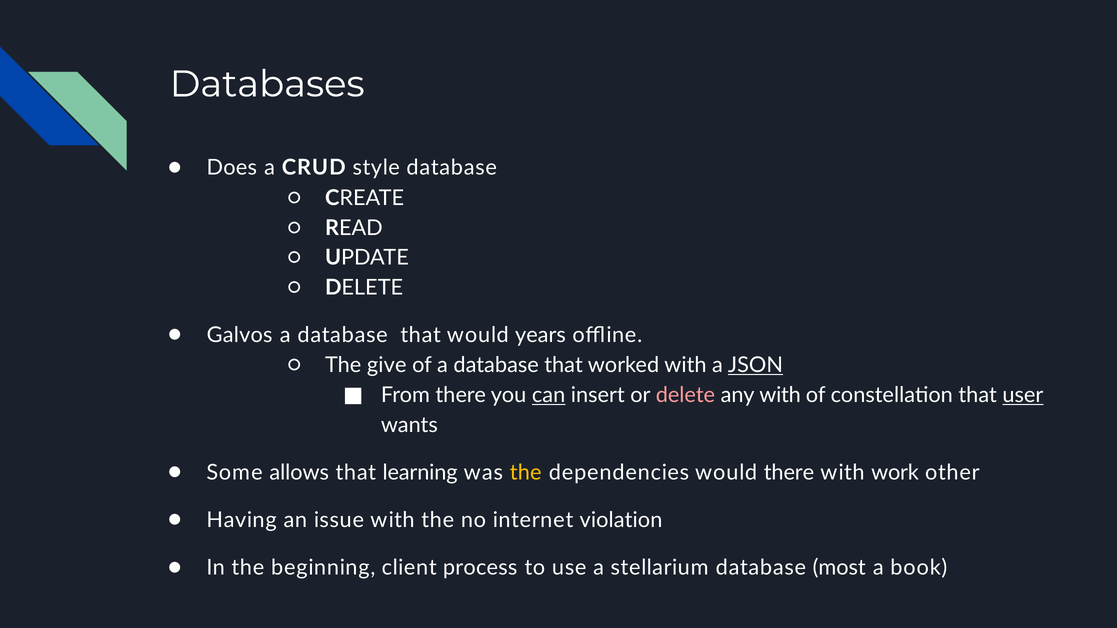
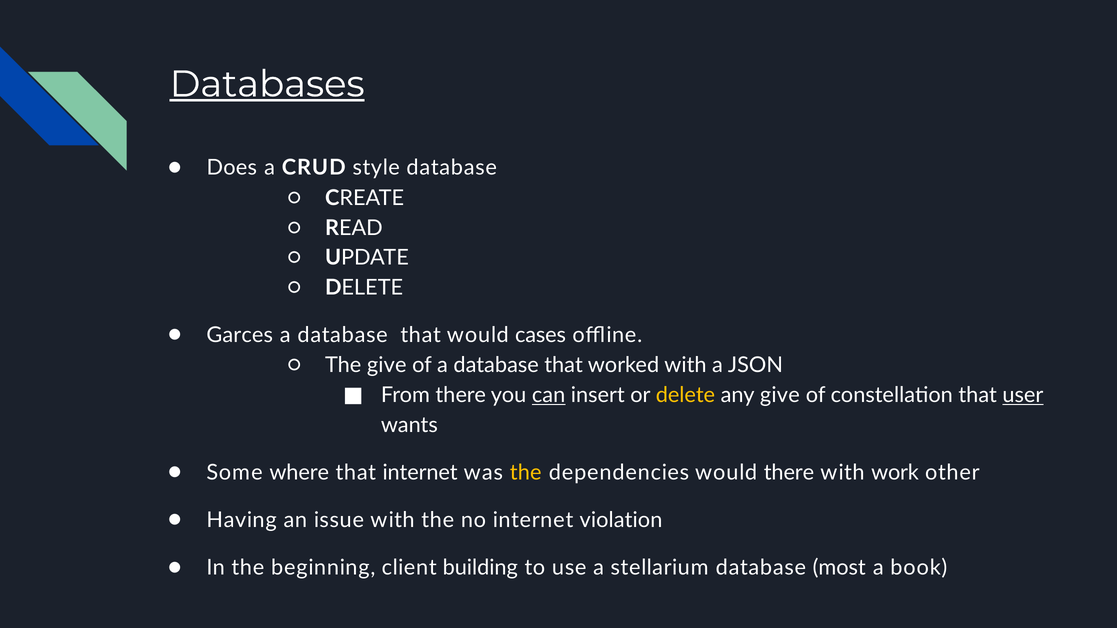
Databases underline: none -> present (267, 84)
Galvos: Galvos -> Garces (240, 335)
years: years -> cases (541, 335)
JSON underline: present -> none (755, 365)
delete colour: pink -> yellow (685, 395)
any with: with -> give (780, 395)
allows: allows -> where (299, 473)
that learning: learning -> internet (420, 473)
process: process -> building (480, 568)
